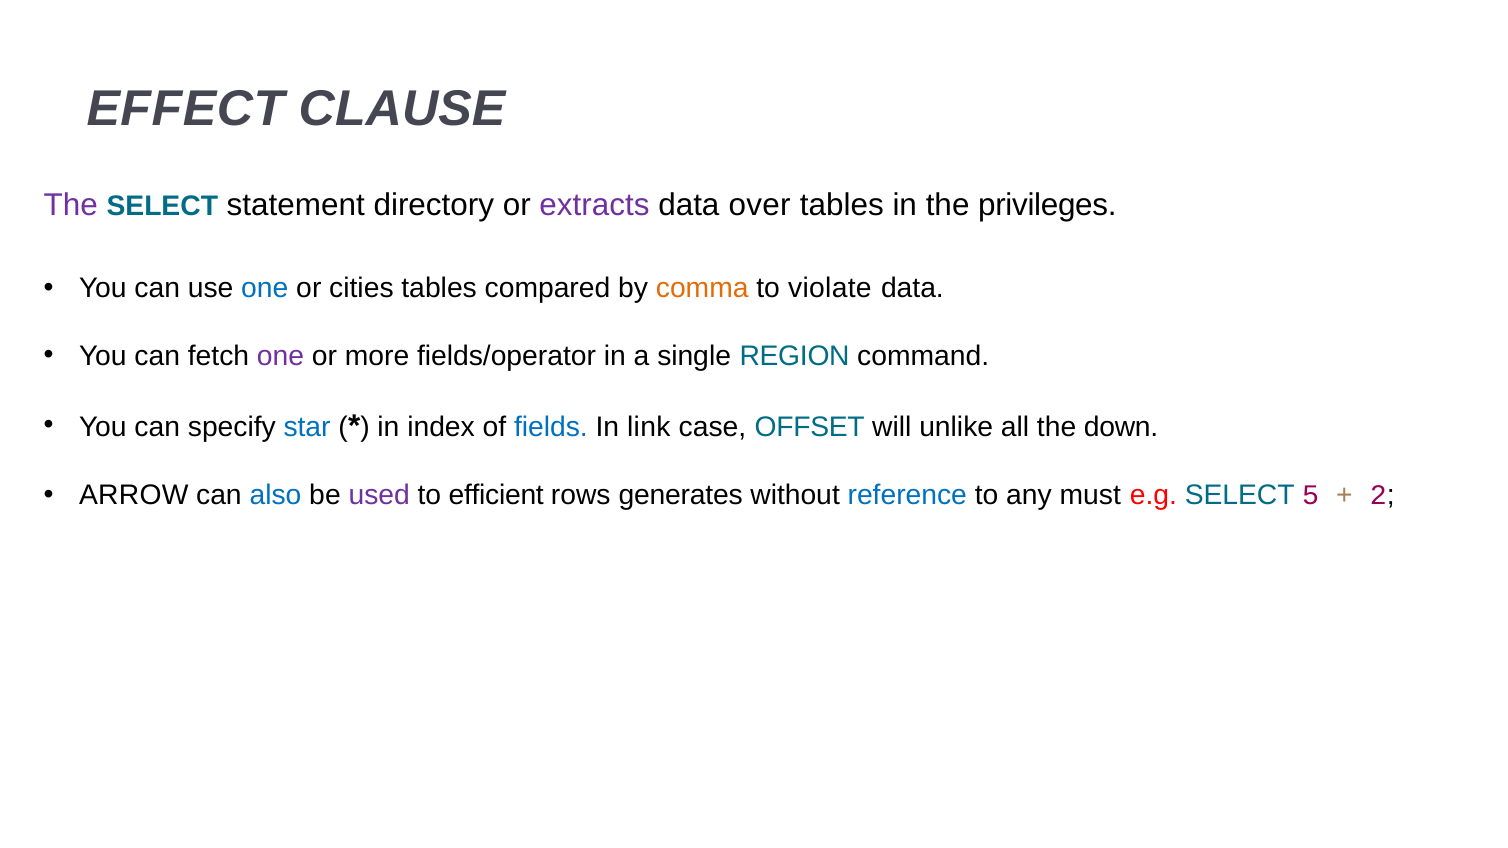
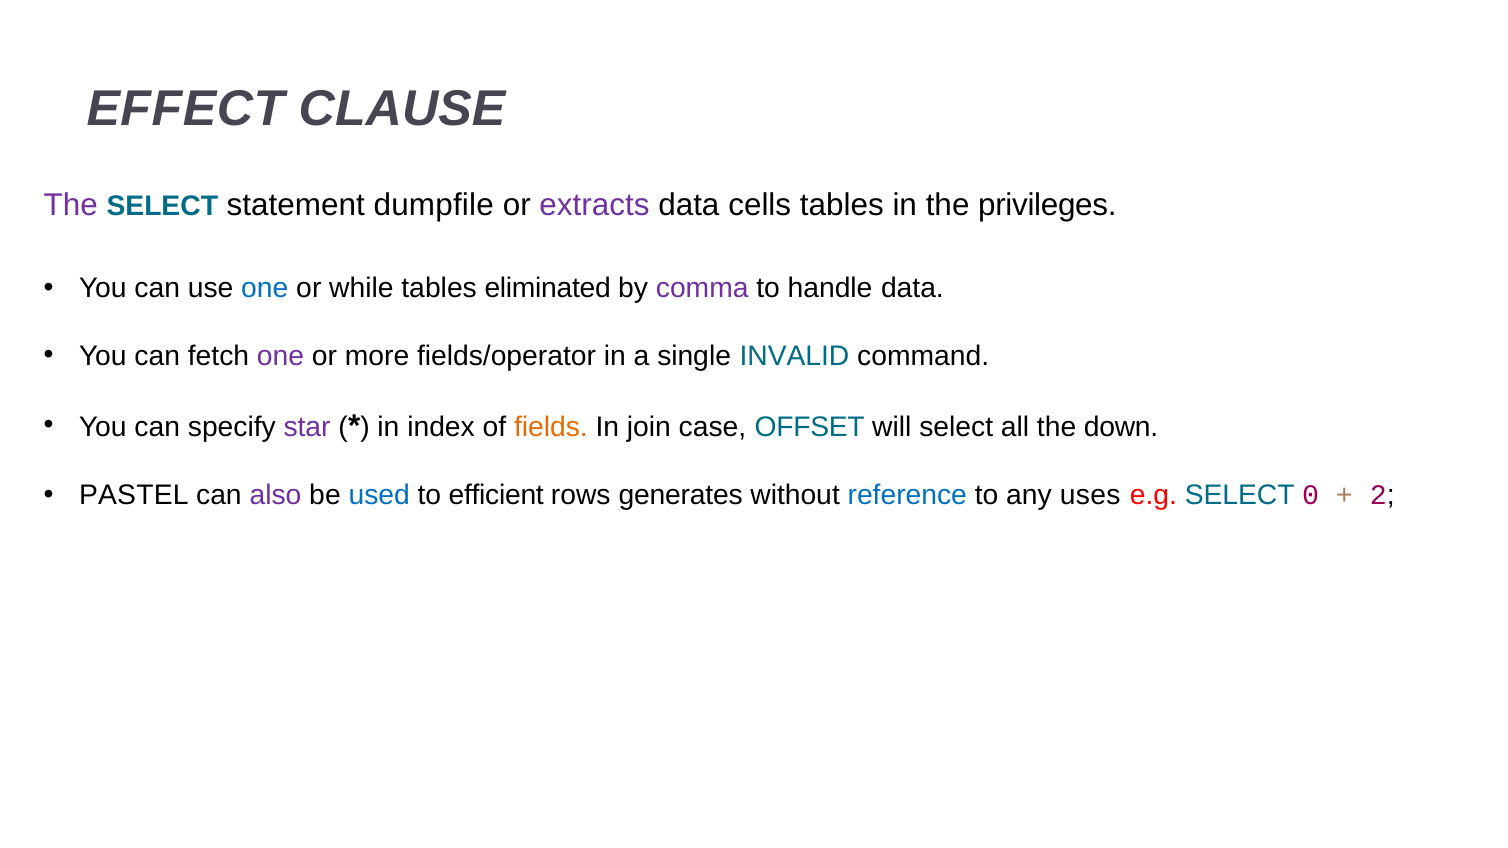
directory: directory -> dumpfile (434, 205)
over: over -> cells (760, 205)
cities: cities -> while (361, 288)
compared: compared -> eliminated (548, 288)
comma colour: orange -> purple (702, 288)
violate: violate -> handle (830, 288)
REGION: REGION -> INVALID (794, 356)
star colour: blue -> purple (307, 427)
fields colour: blue -> orange (551, 427)
link: link -> join (649, 427)
will unlike: unlike -> select (956, 427)
ARROW: ARROW -> PASTEL (134, 496)
also colour: blue -> purple (276, 496)
used colour: purple -> blue (379, 496)
must: must -> uses (1090, 496)
5: 5 -> 0 (1311, 496)
